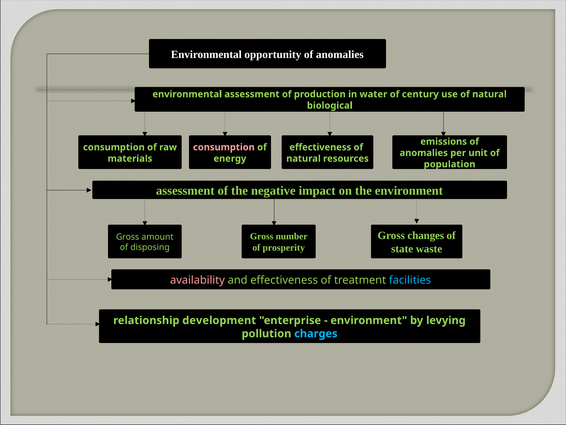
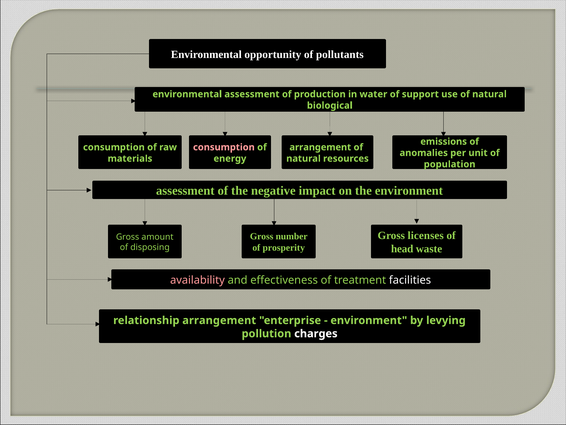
anomalies: anomalies -> pollutants (340, 54)
century: century -> support (420, 94)
effectiveness: effectiveness -> arrangement (320, 147)
changes: changes -> licenses (426, 235)
state: state -> head (402, 249)
facilities colour: light blue -> white (410, 280)
relationship development: development -> arrangement (219, 320)
charges colour: light blue -> white (316, 333)
